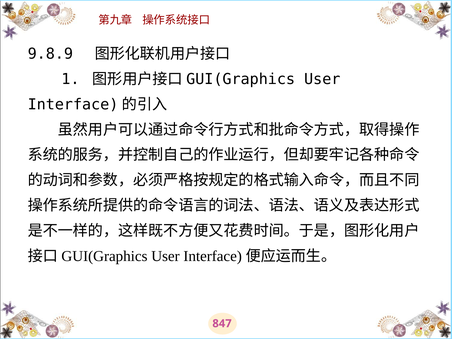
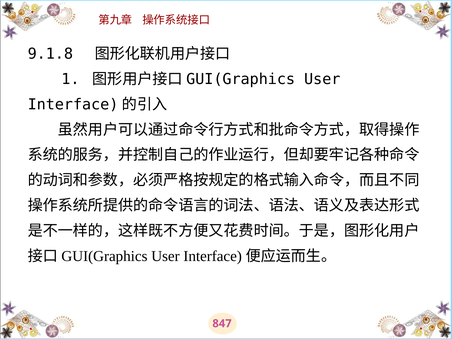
9.8.9: 9.8.9 -> 9.1.8 (50, 54)
